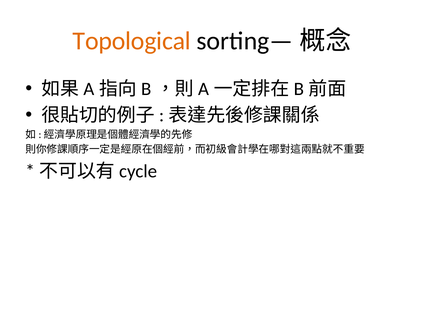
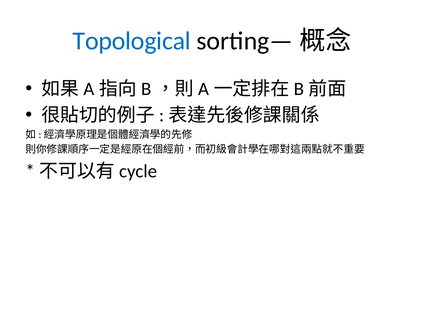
Topological colour: orange -> blue (132, 41)
